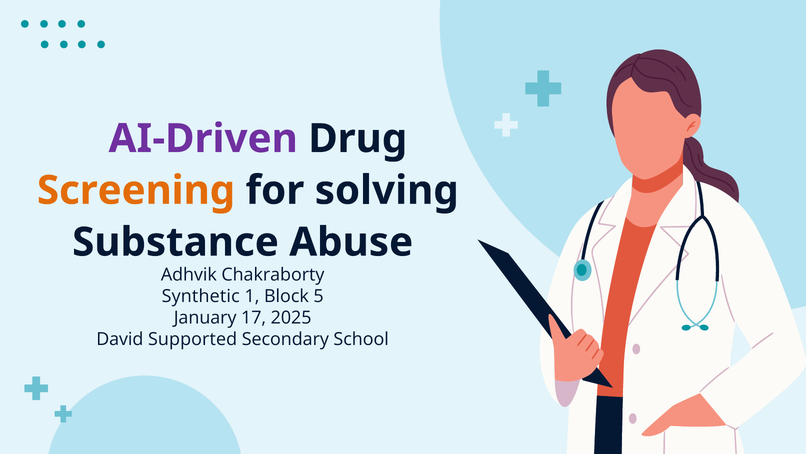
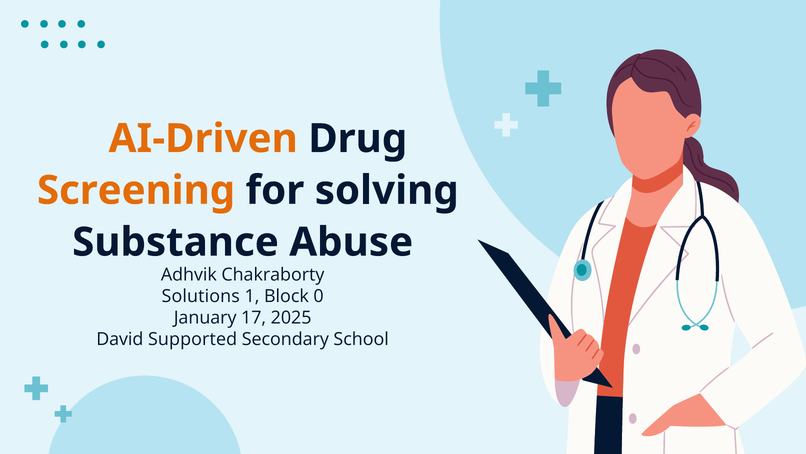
AI-Driven colour: purple -> orange (203, 139)
Synthetic: Synthetic -> Solutions (201, 296)
5: 5 -> 0 (318, 296)
